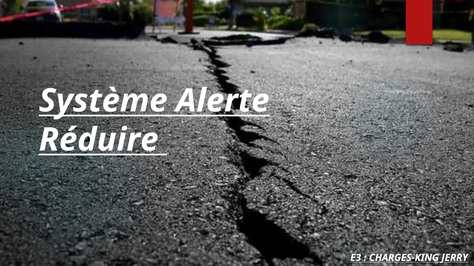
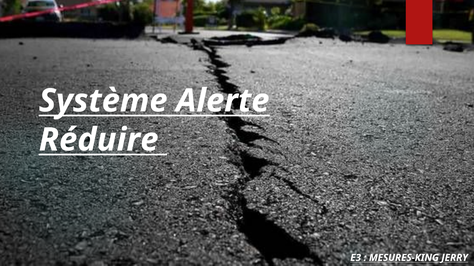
CHARGES-KING: CHARGES-KING -> MESURES-KING (404, 258)
